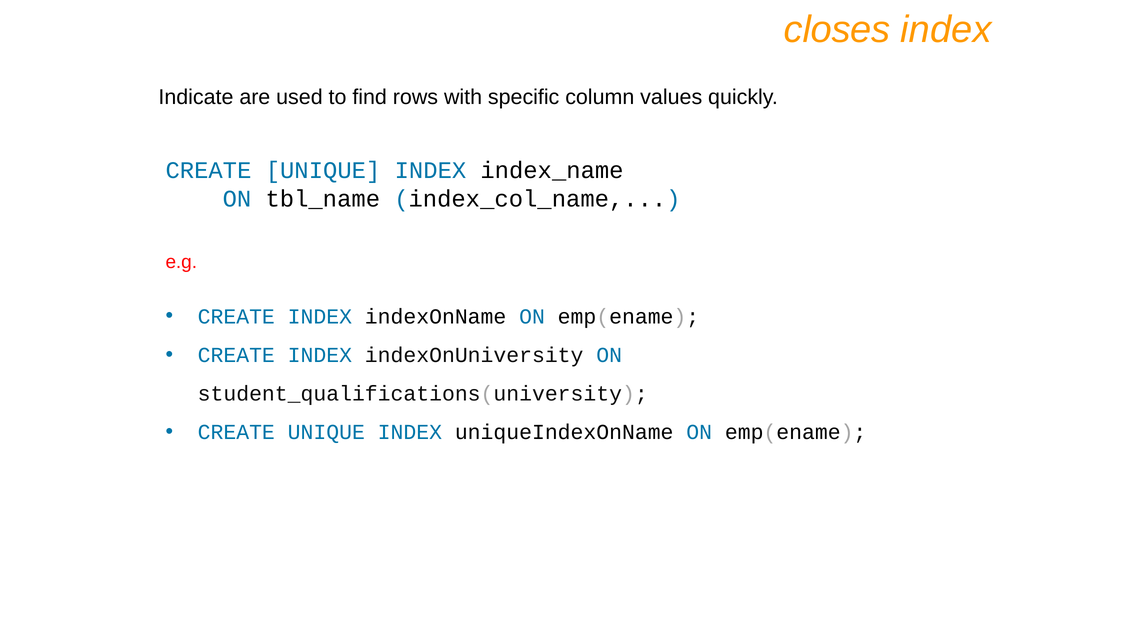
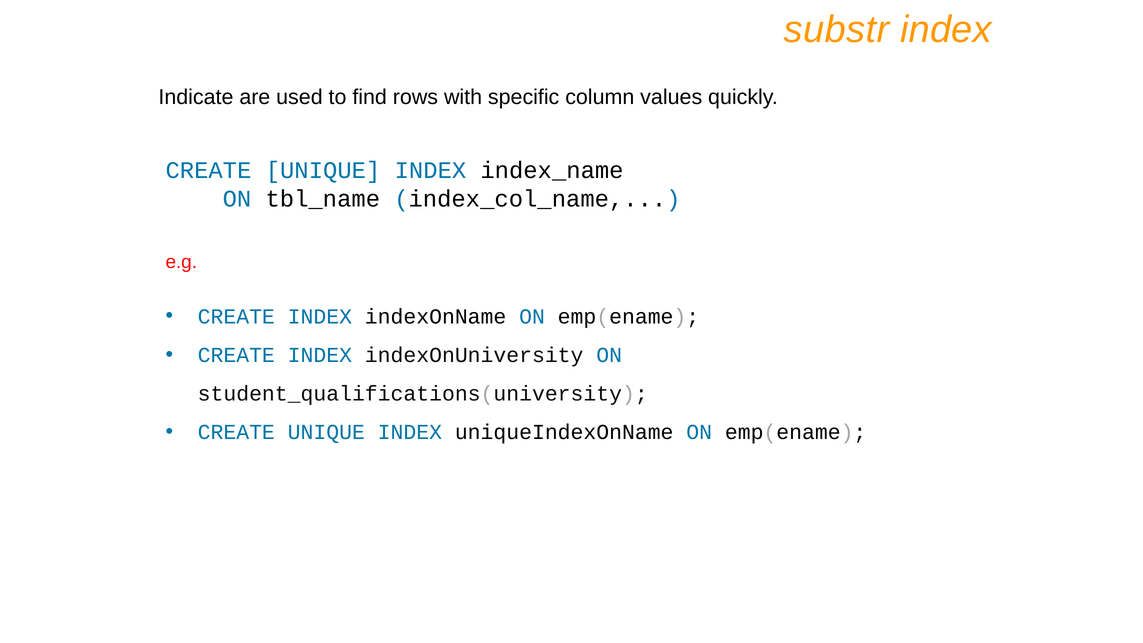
closes: closes -> substr (837, 30)
